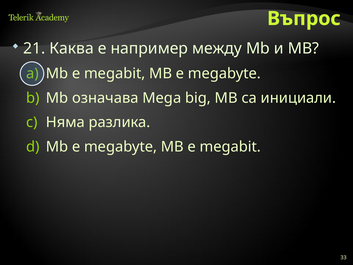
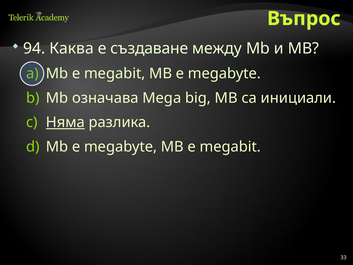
21: 21 -> 94 (34, 48)
например: например -> създаване (149, 48)
Няма underline: none -> present (65, 122)
